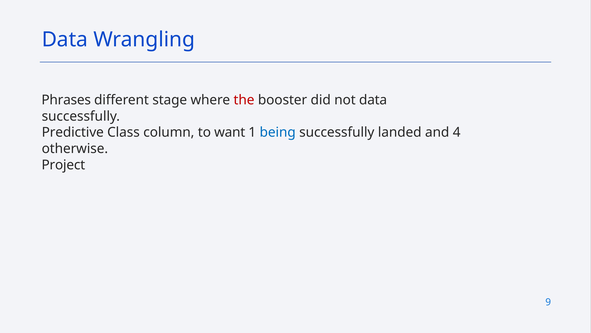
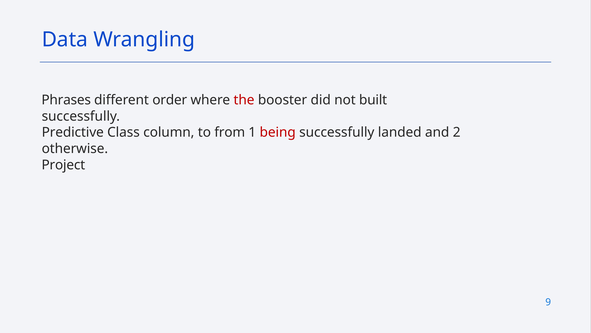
stage: stage -> order (170, 100)
not data: data -> built (373, 100)
want: want -> from (230, 132)
being colour: blue -> red (278, 132)
4: 4 -> 2 (457, 132)
